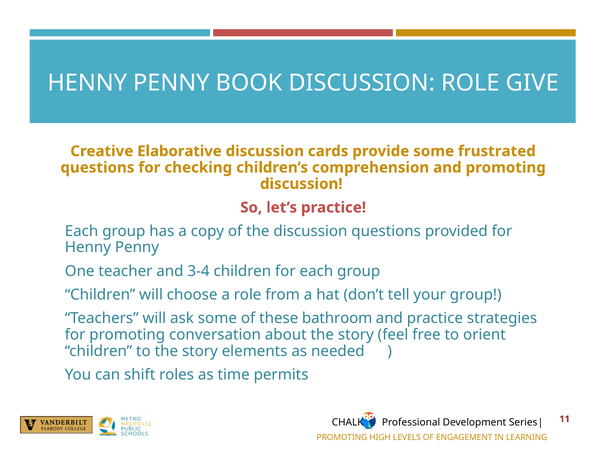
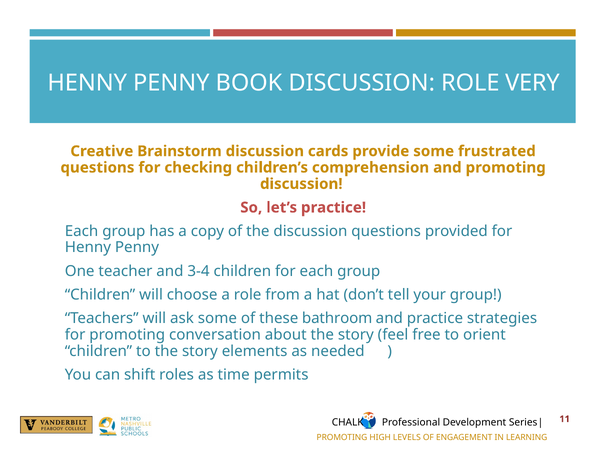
GIVE: GIVE -> VERY (532, 83)
Elaborative: Elaborative -> Brainstorm (179, 151)
